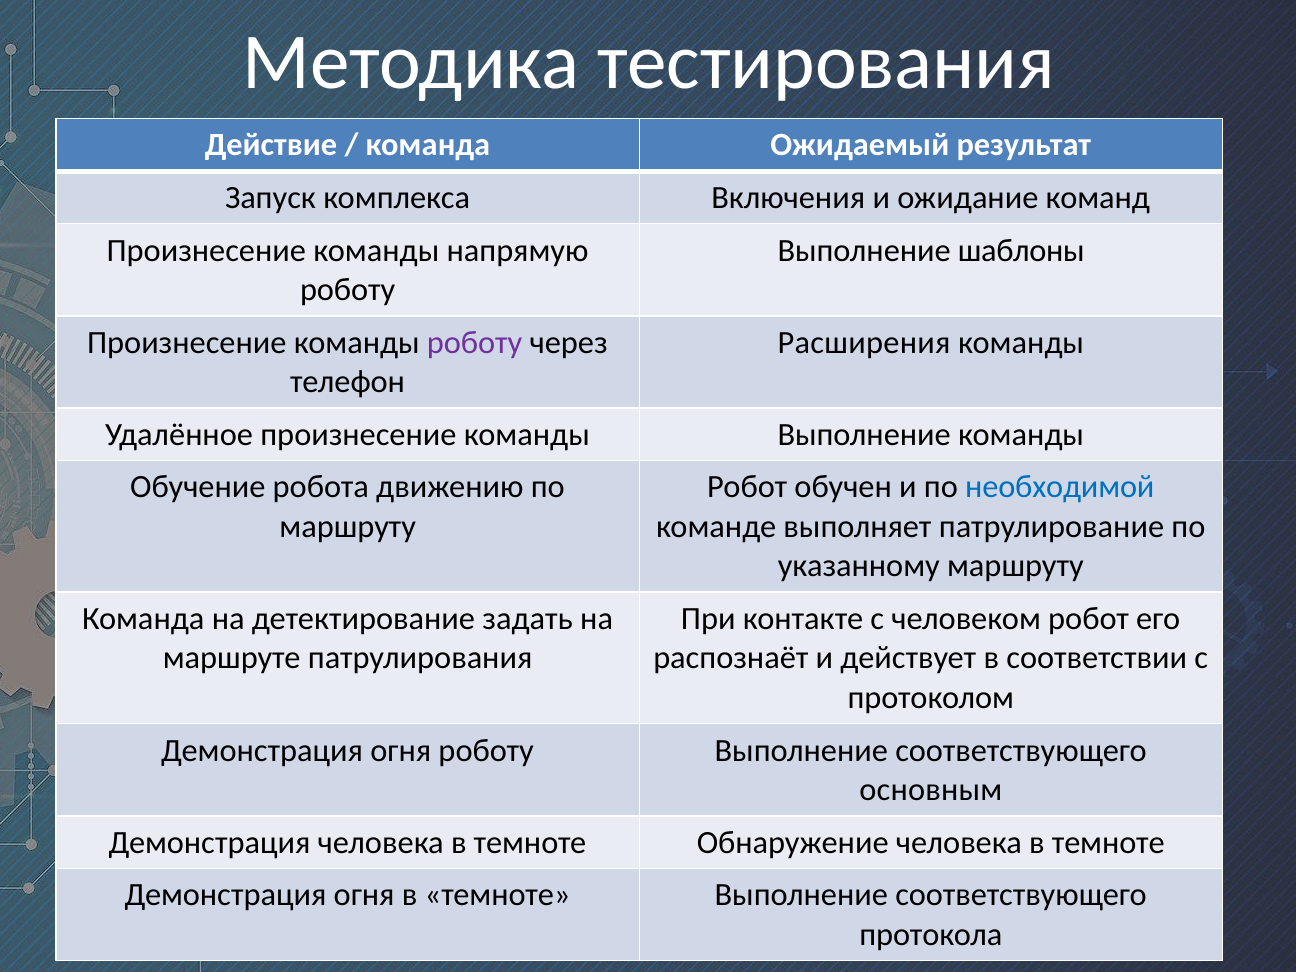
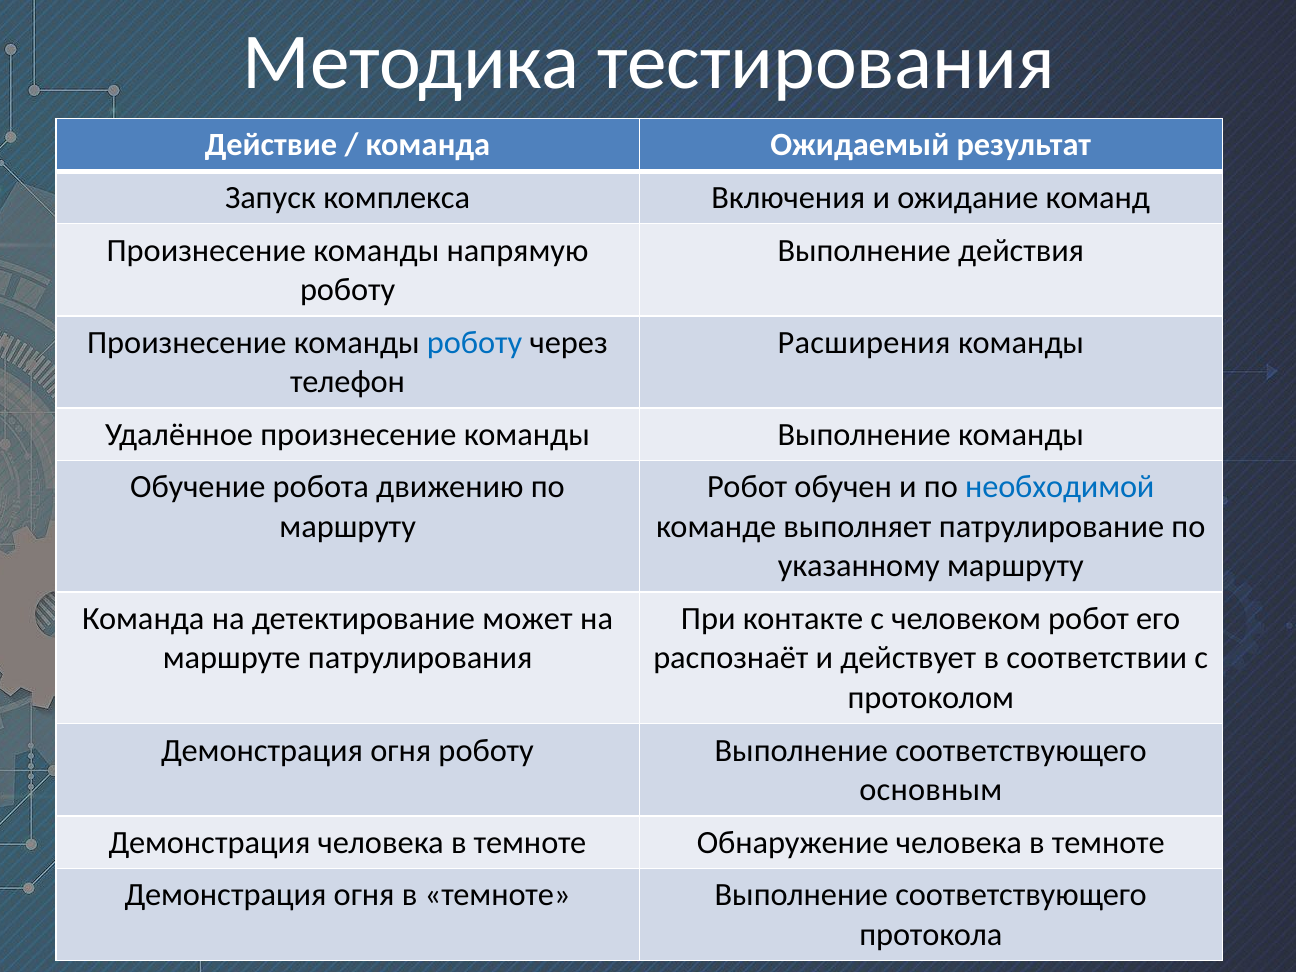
шаблоны: шаблоны -> действия (1021, 250)
роботу colour: purple -> blue (475, 342)
задать: задать -> может (528, 619)
